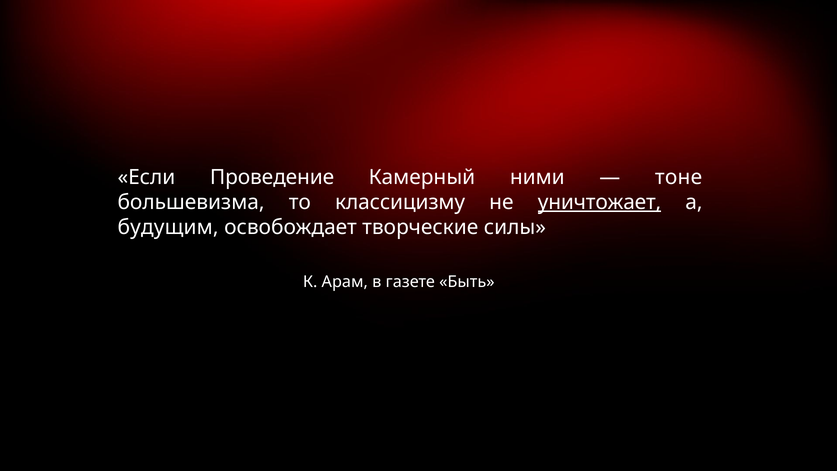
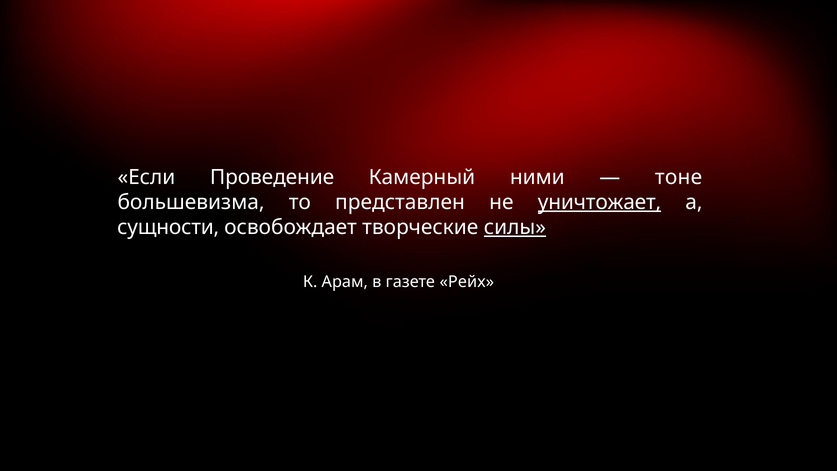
классицизму: классицизму -> представлен (400, 202)
будущим: будущим -> сущности (168, 227)
силы underline: none -> present (515, 227)
Быть: Быть -> Рейх (467, 282)
